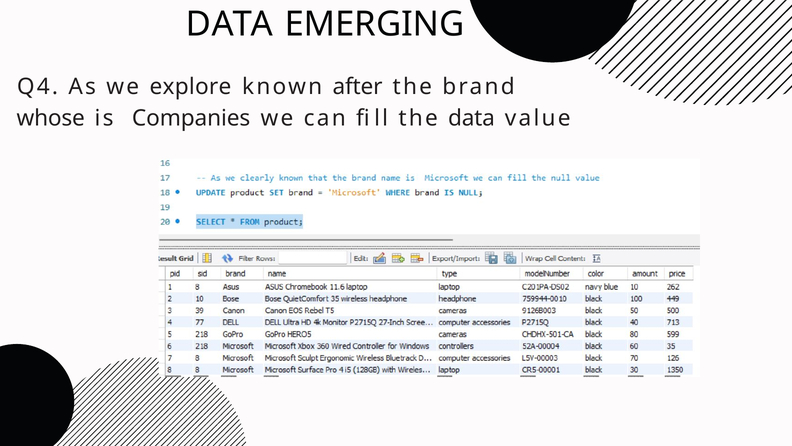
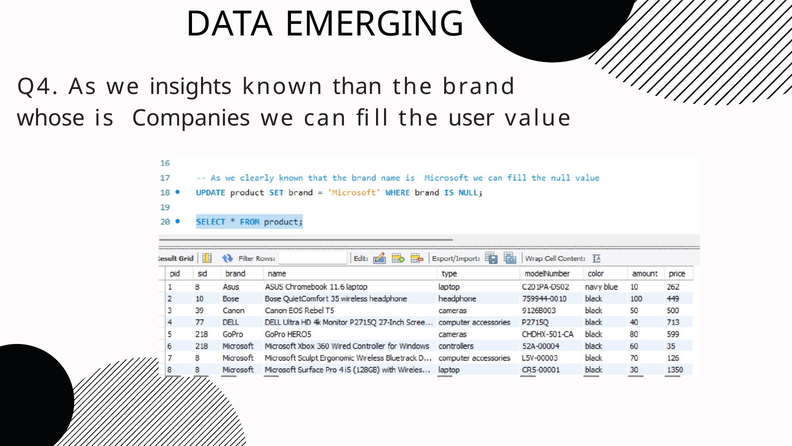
explore: explore -> insights (191, 87)
after: after -> than (357, 87)
the data: data -> user (471, 118)
